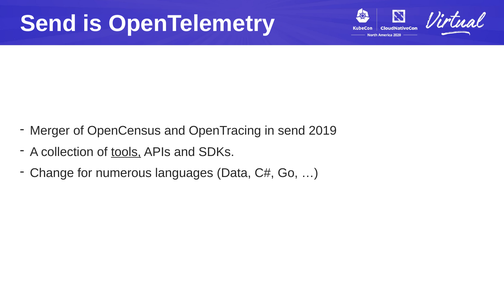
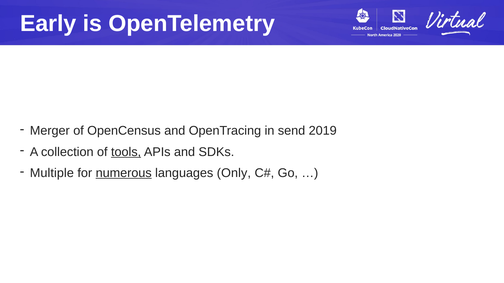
Send: Send -> Early (48, 24)
Change: Change -> Multiple (52, 173)
numerous underline: none -> present (124, 173)
Data: Data -> Only (234, 173)
